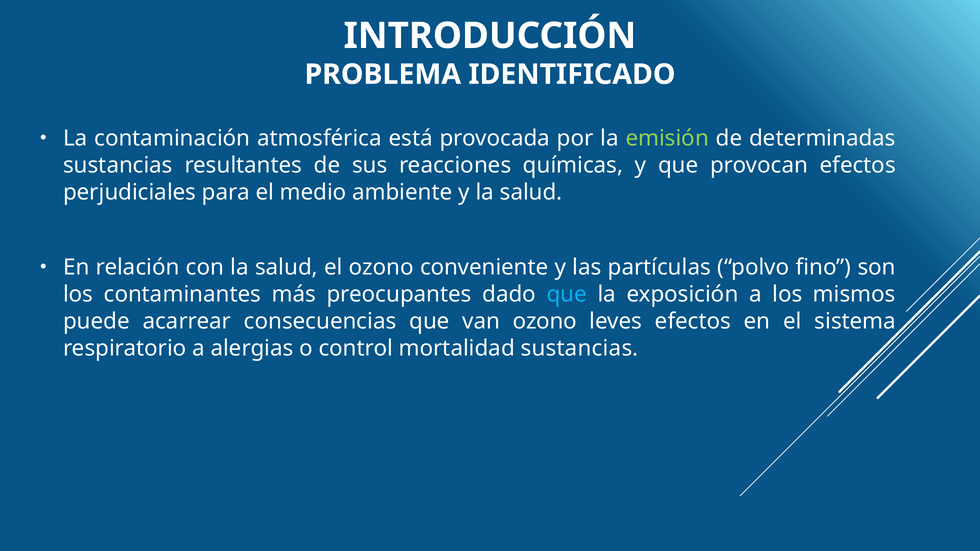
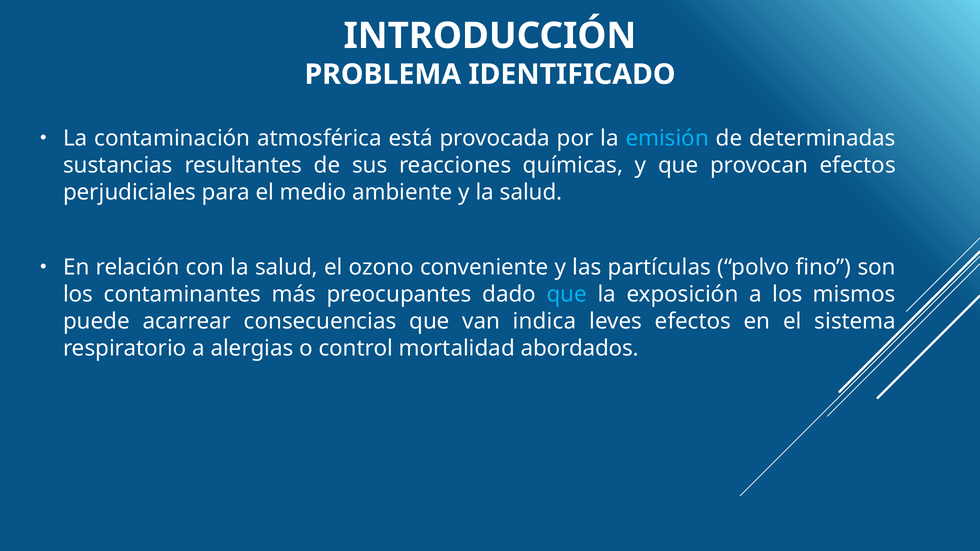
emisión colour: light green -> light blue (667, 139)
van ozono: ozono -> indica (545, 322)
mortalidad sustancias: sustancias -> abordados (580, 348)
